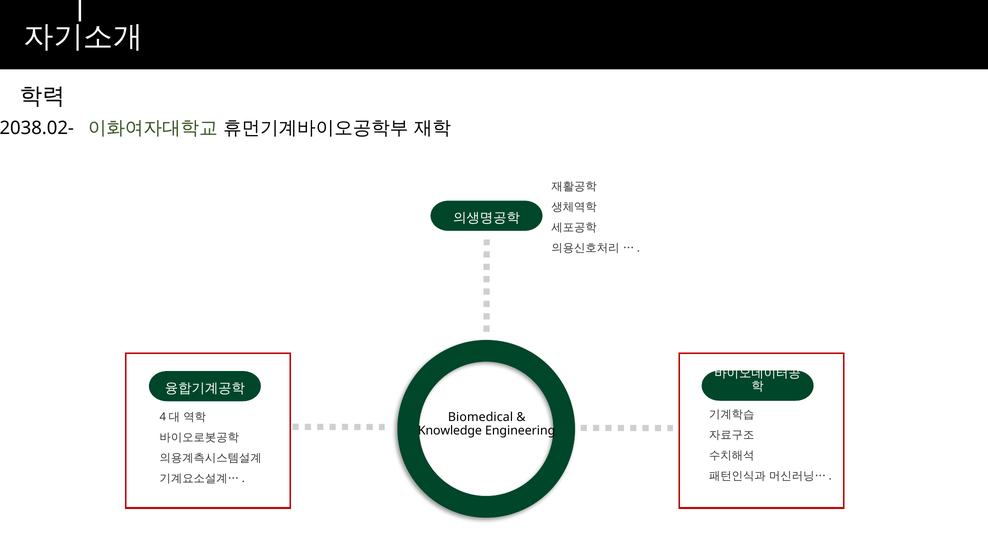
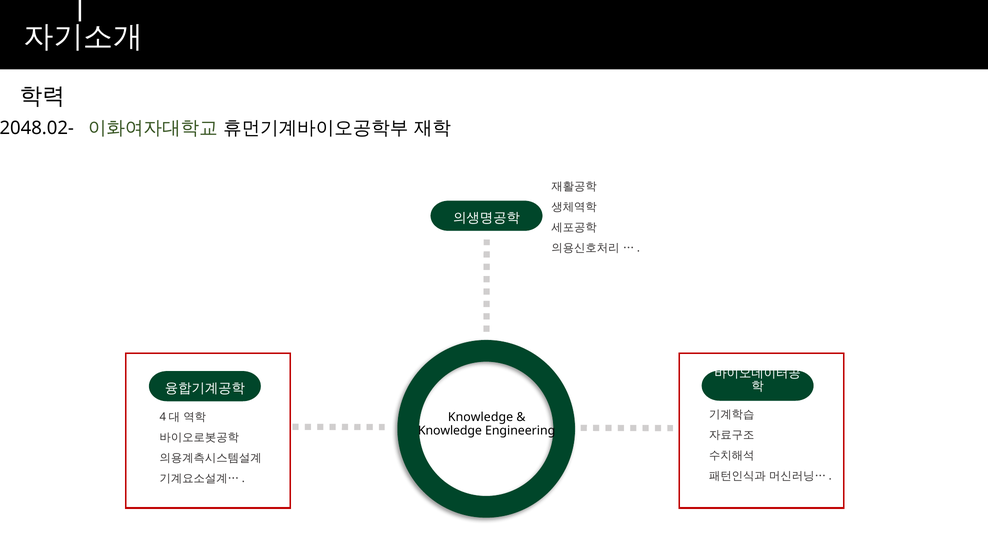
2038.02-: 2038.02- -> 2048.02- (37, 128)
Biomedical: Biomedical -> Knowledge (481, 417)
